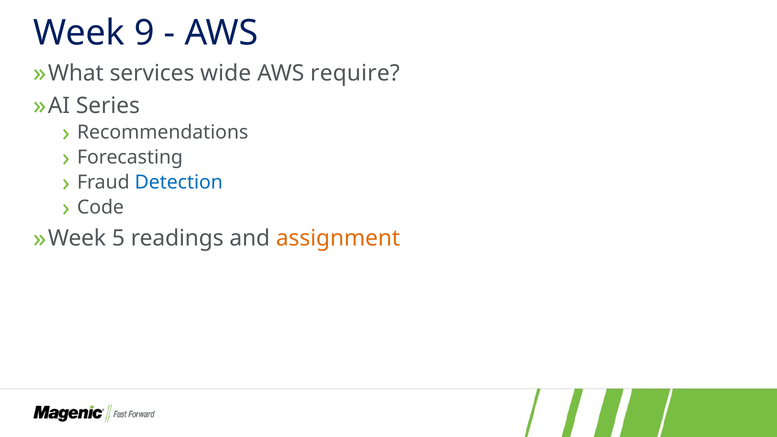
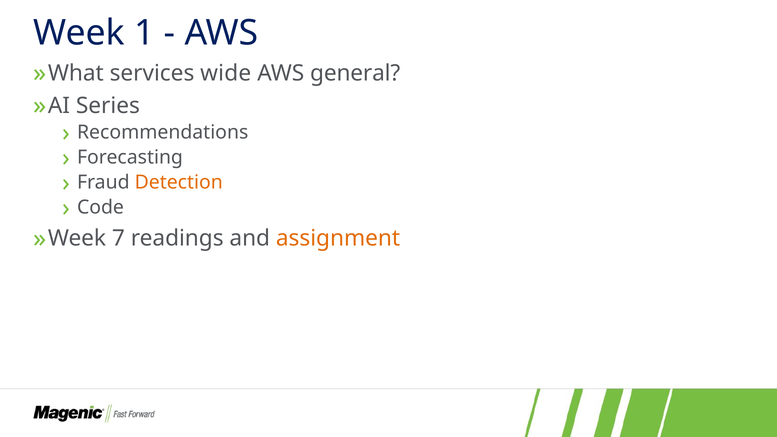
9: 9 -> 1 (144, 33)
require: require -> general (355, 73)
Detection colour: blue -> orange (179, 182)
5: 5 -> 7 (118, 238)
